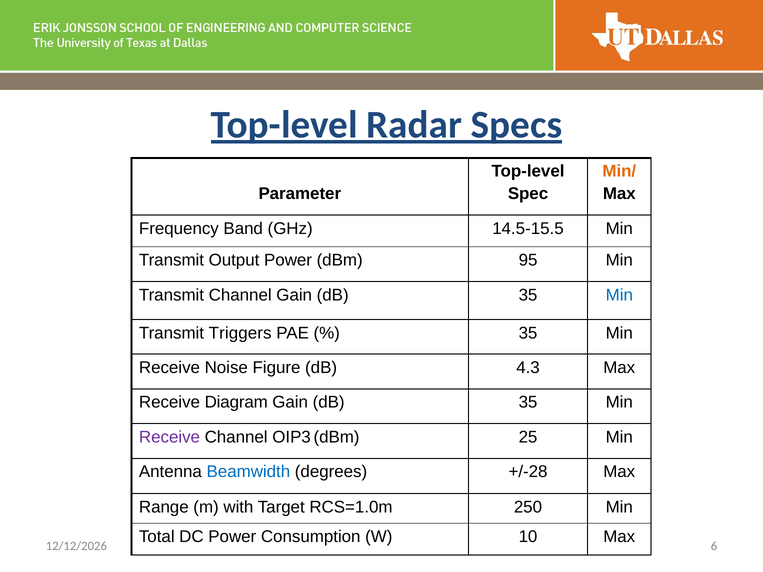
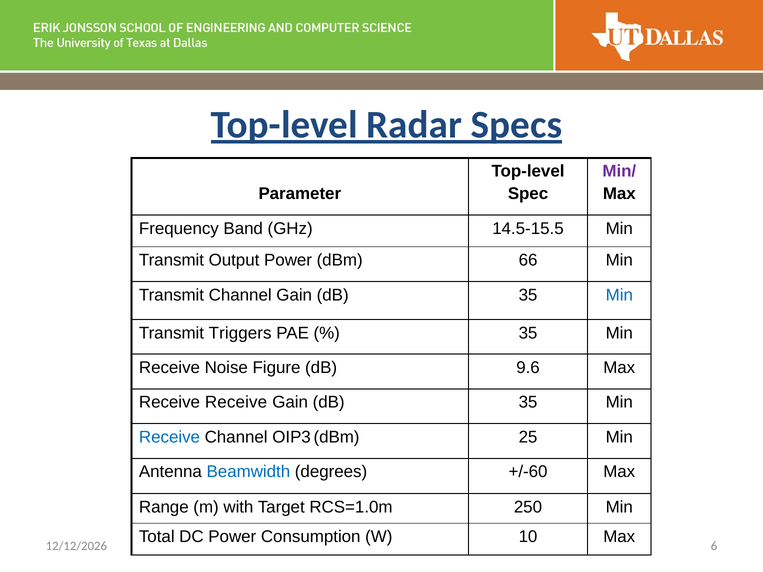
Min/ colour: orange -> purple (619, 171)
95: 95 -> 66 (528, 260)
4.3: 4.3 -> 9.6 (528, 368)
Receive Diagram: Diagram -> Receive (236, 403)
Receive colour: purple -> blue (170, 437)
+/-28: +/-28 -> +/-60 (528, 472)
